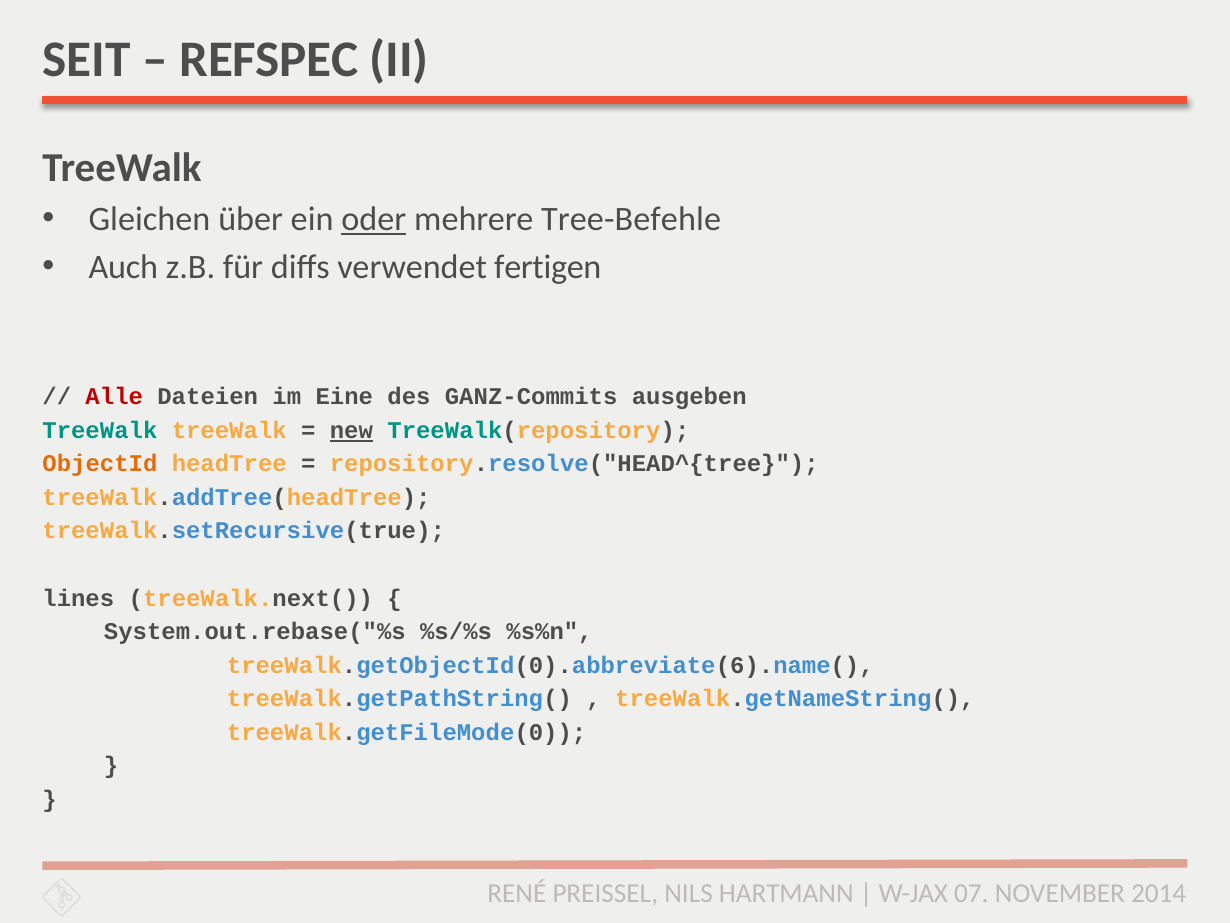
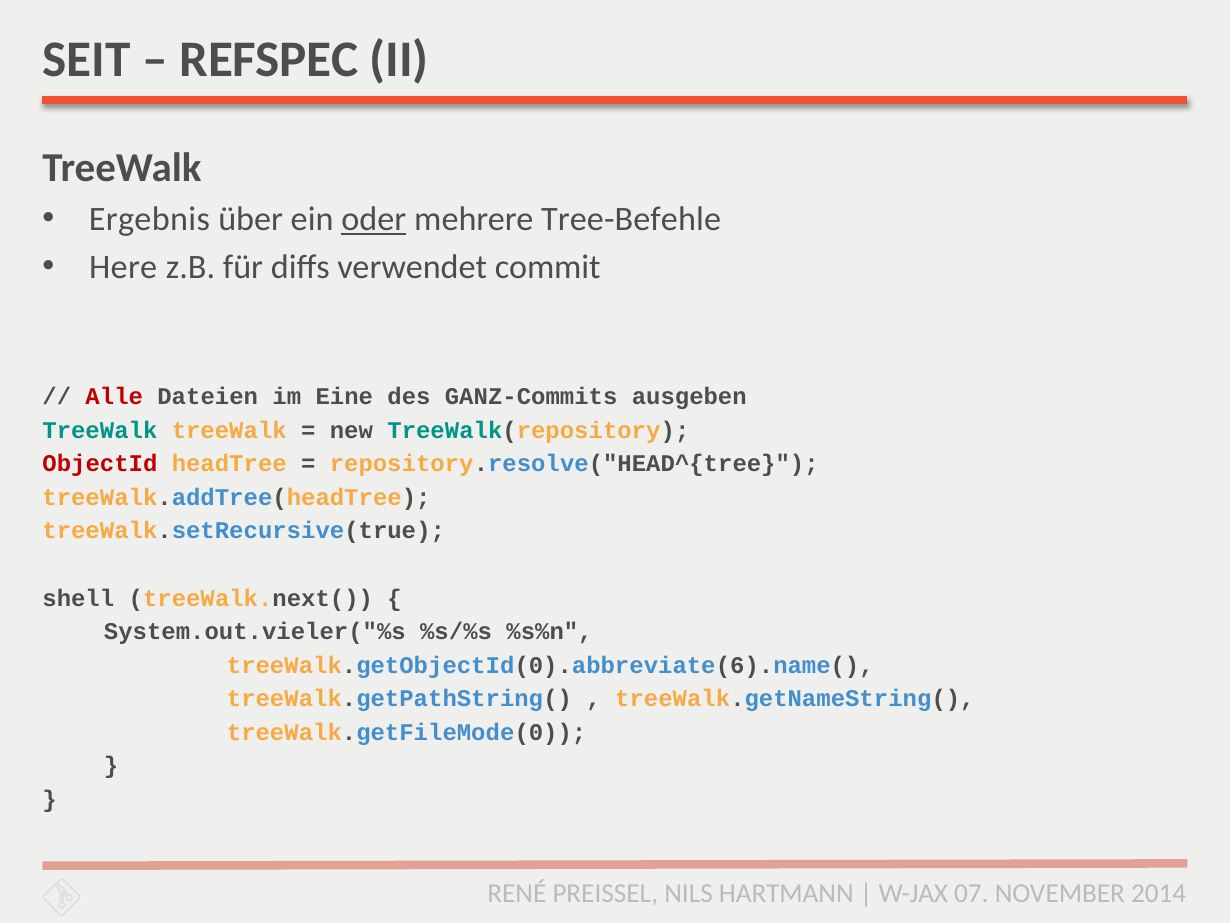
Gleichen: Gleichen -> Ergebnis (149, 219)
Auch: Auch -> Here (123, 267)
fertigen: fertigen -> commit (548, 267)
new underline: present -> none (351, 430)
ObjectId colour: orange -> red (100, 464)
lines: lines -> shell (78, 598)
System.out.rebase("%s: System.out.rebase("%s -> System.out.vieler("%s (255, 631)
